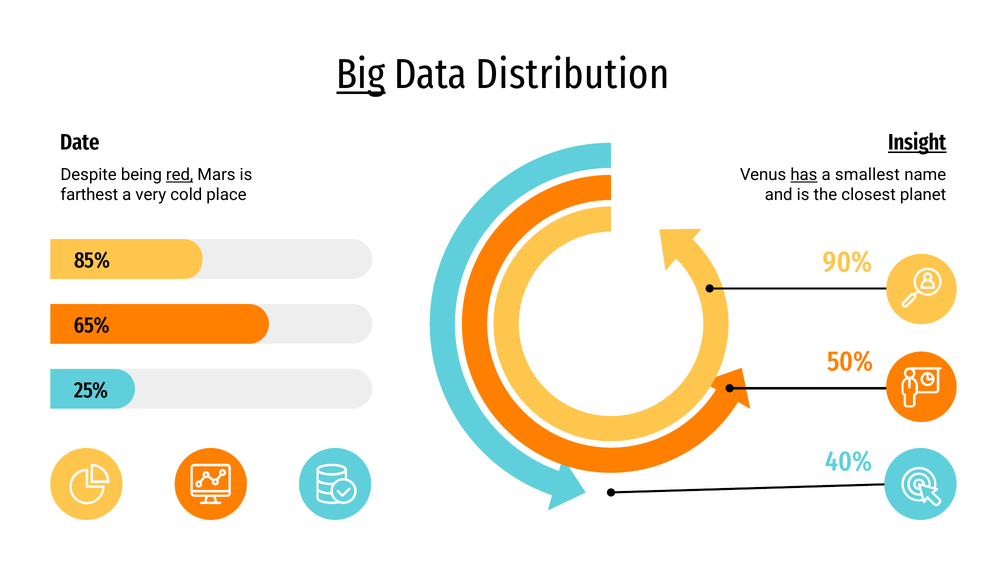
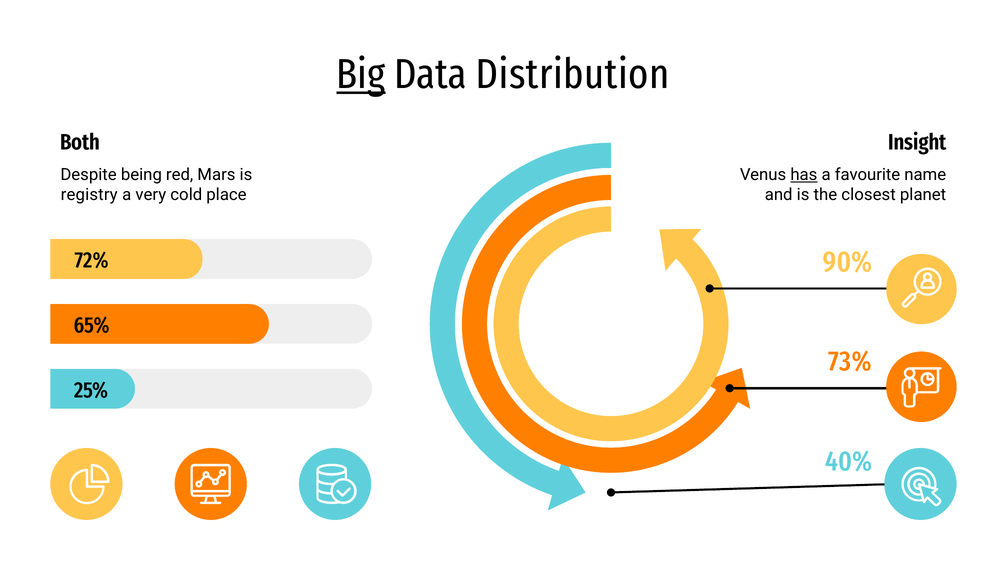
Date: Date -> Both (80, 143)
Insight underline: present -> none (917, 143)
red underline: present -> none (180, 175)
smallest: smallest -> favourite (867, 175)
farthest: farthest -> registry (89, 195)
85%: 85% -> 72% (92, 261)
50%: 50% -> 73% (850, 362)
